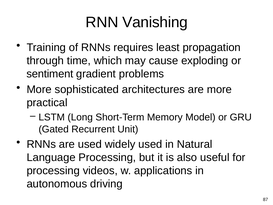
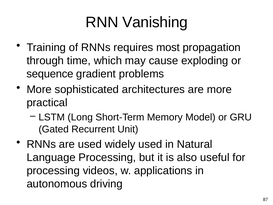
least: least -> most (168, 47)
sentiment: sentiment -> sequence (50, 74)
